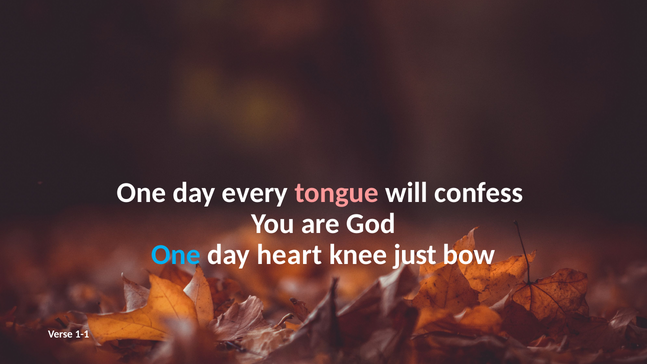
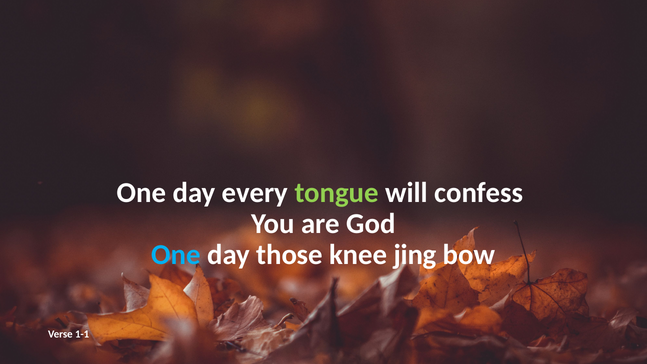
tongue colour: pink -> light green (337, 193)
heart: heart -> those (290, 255)
just: just -> jing (415, 255)
